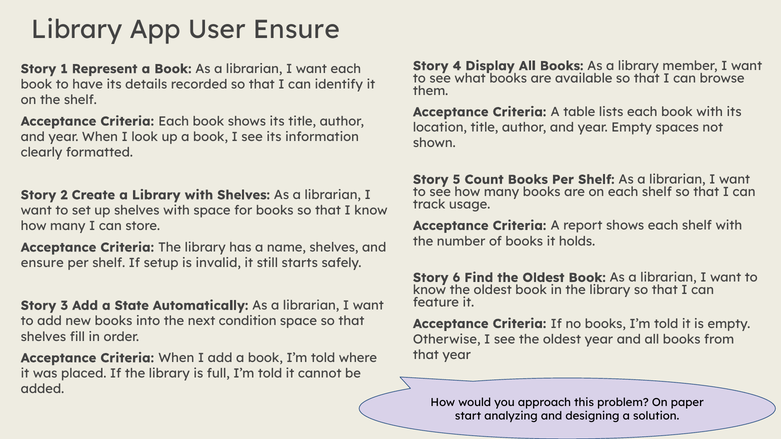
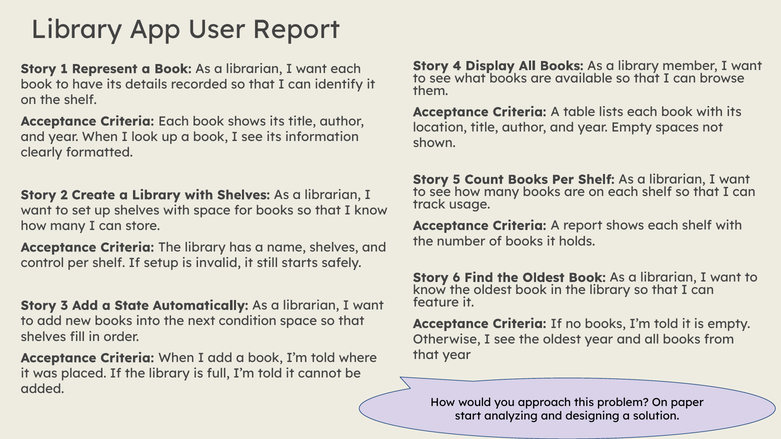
User Ensure: Ensure -> Report (297, 30)
ensure: ensure -> control (42, 263)
